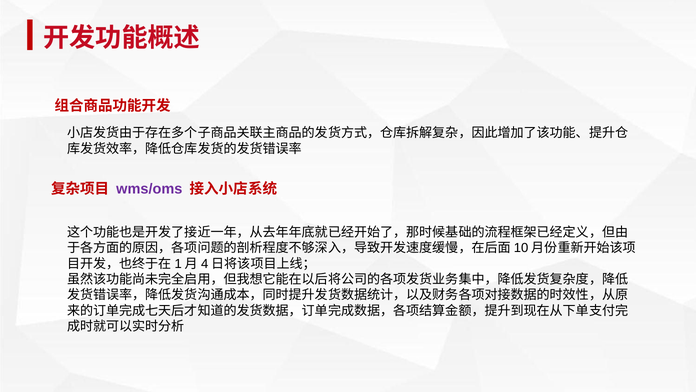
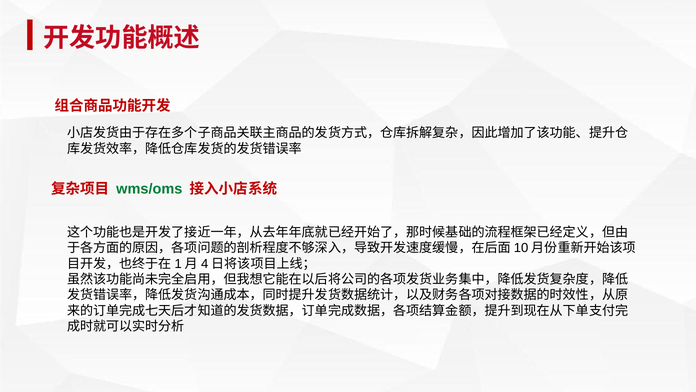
wms/oms colour: purple -> green (149, 189)
